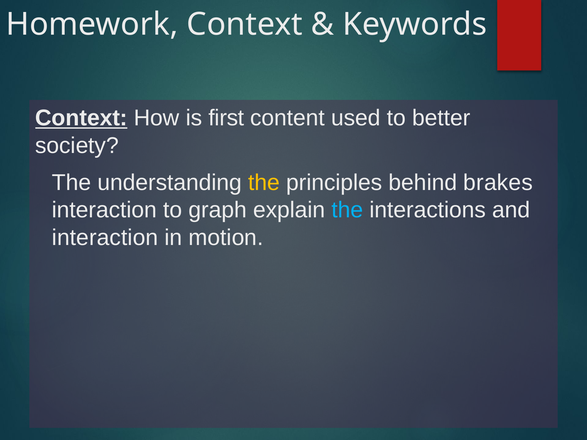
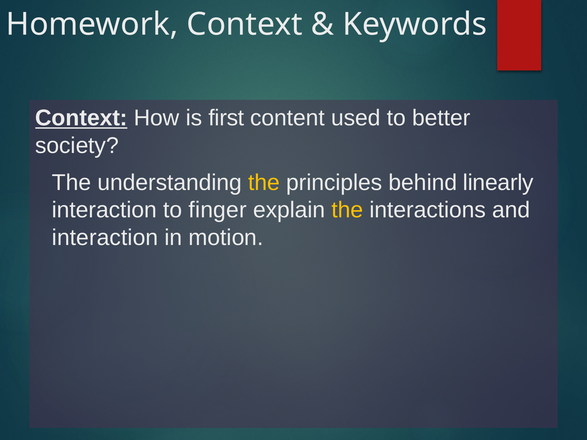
brakes: brakes -> linearly (498, 183)
graph: graph -> finger (218, 210)
the colour: light blue -> yellow (347, 210)
